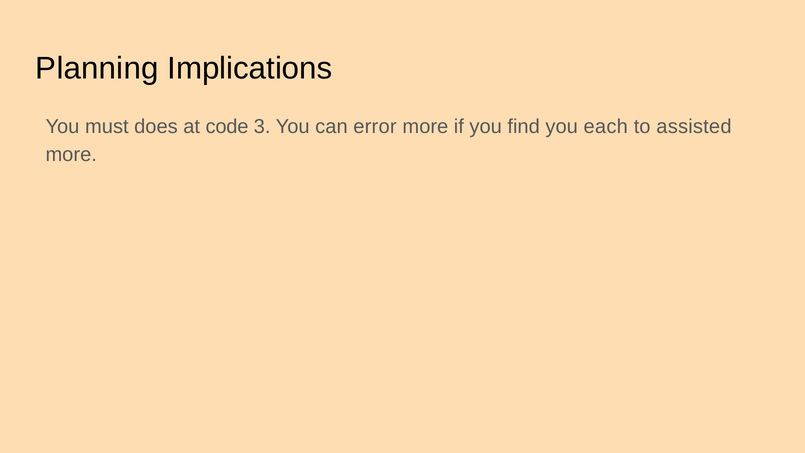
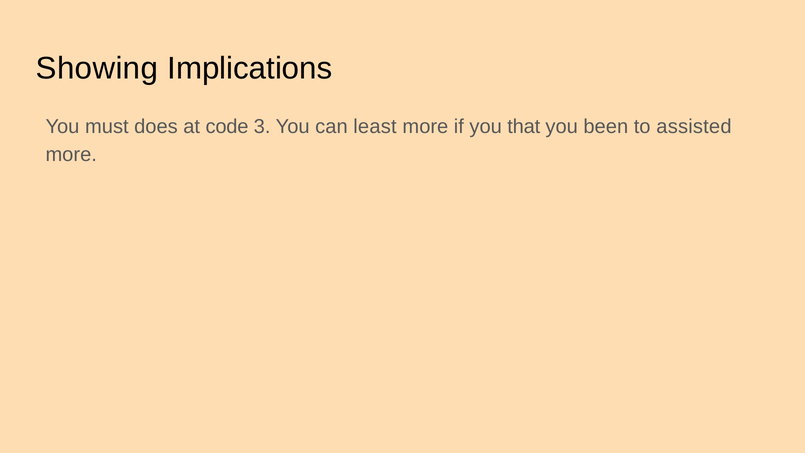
Planning: Planning -> Showing (97, 68)
error: error -> least (375, 127)
find: find -> that (524, 127)
each: each -> been (606, 127)
